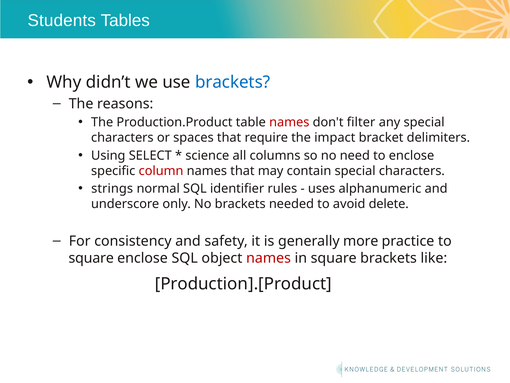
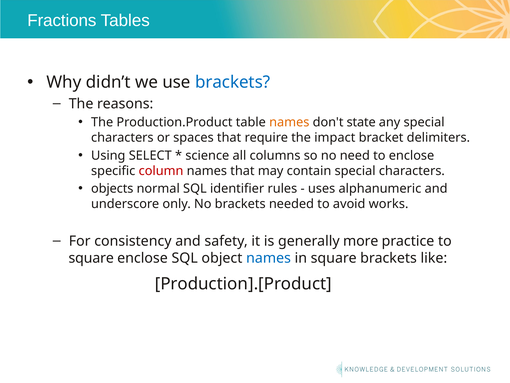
Students: Students -> Fractions (62, 21)
names colour: red -> orange (289, 122)
filter: filter -> state (361, 122)
strings: strings -> objects (112, 188)
delete: delete -> works (389, 204)
names colour: red -> blue (269, 258)
